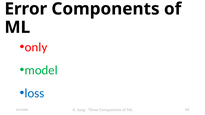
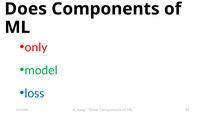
Error: Error -> Does (26, 9)
